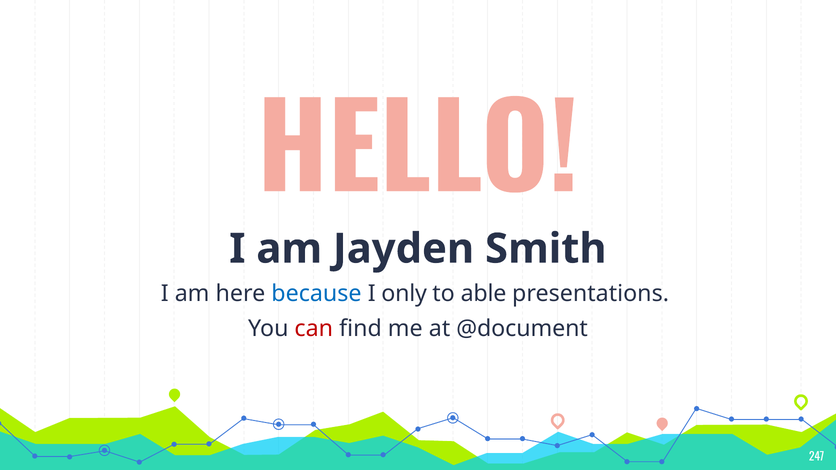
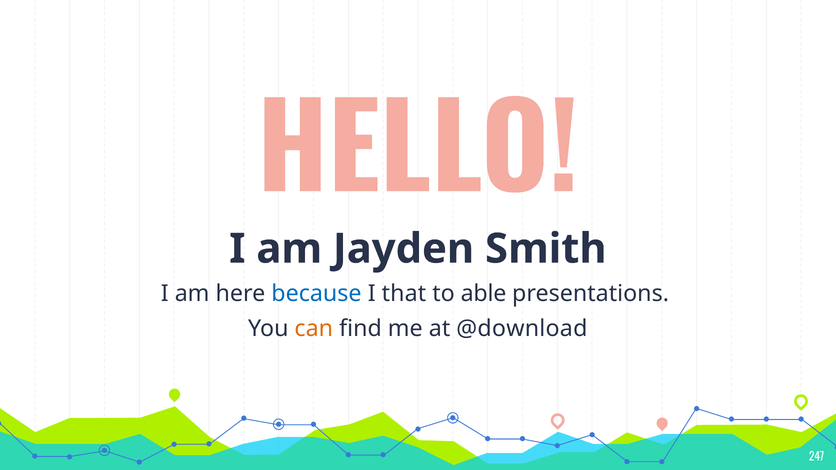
only: only -> that (404, 294)
can colour: red -> orange (314, 329)
@document: @document -> @download (522, 329)
